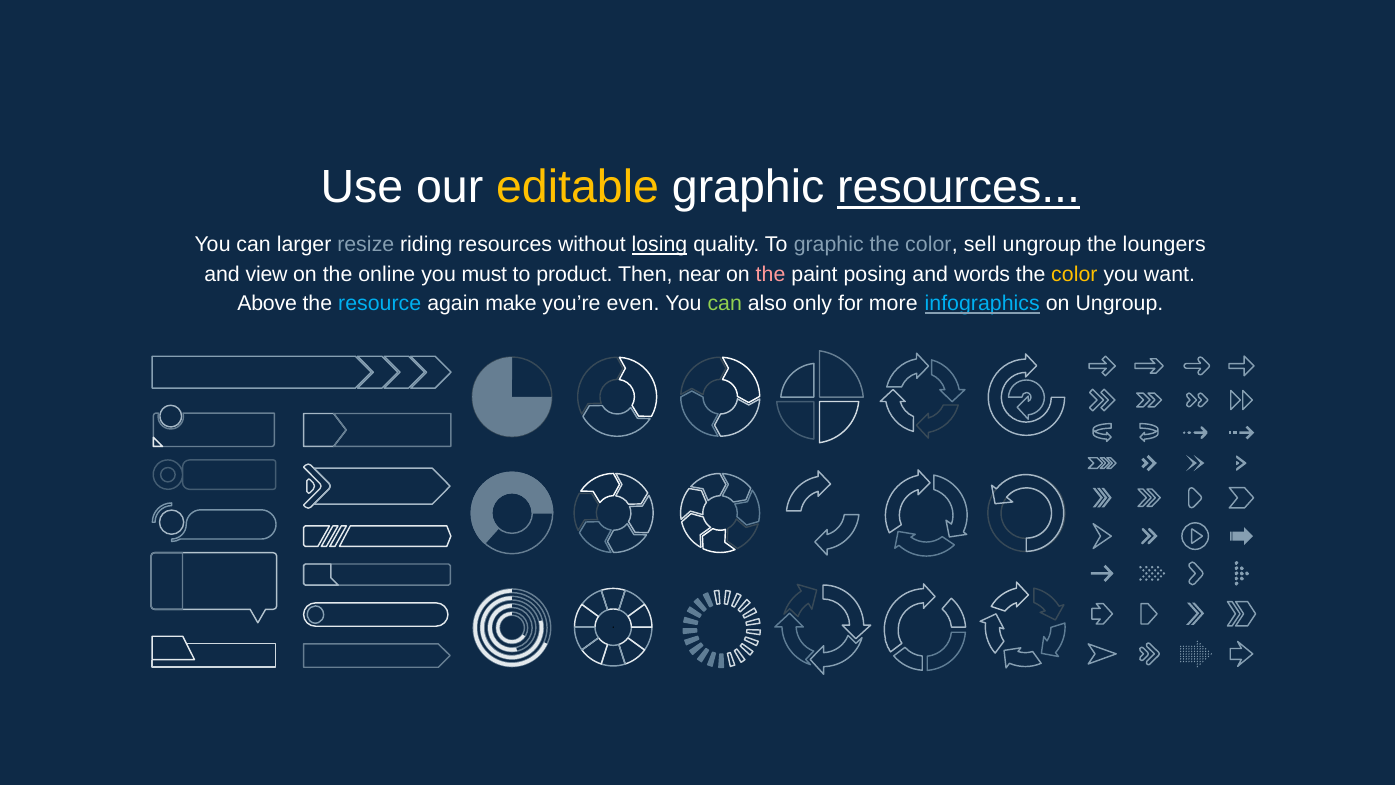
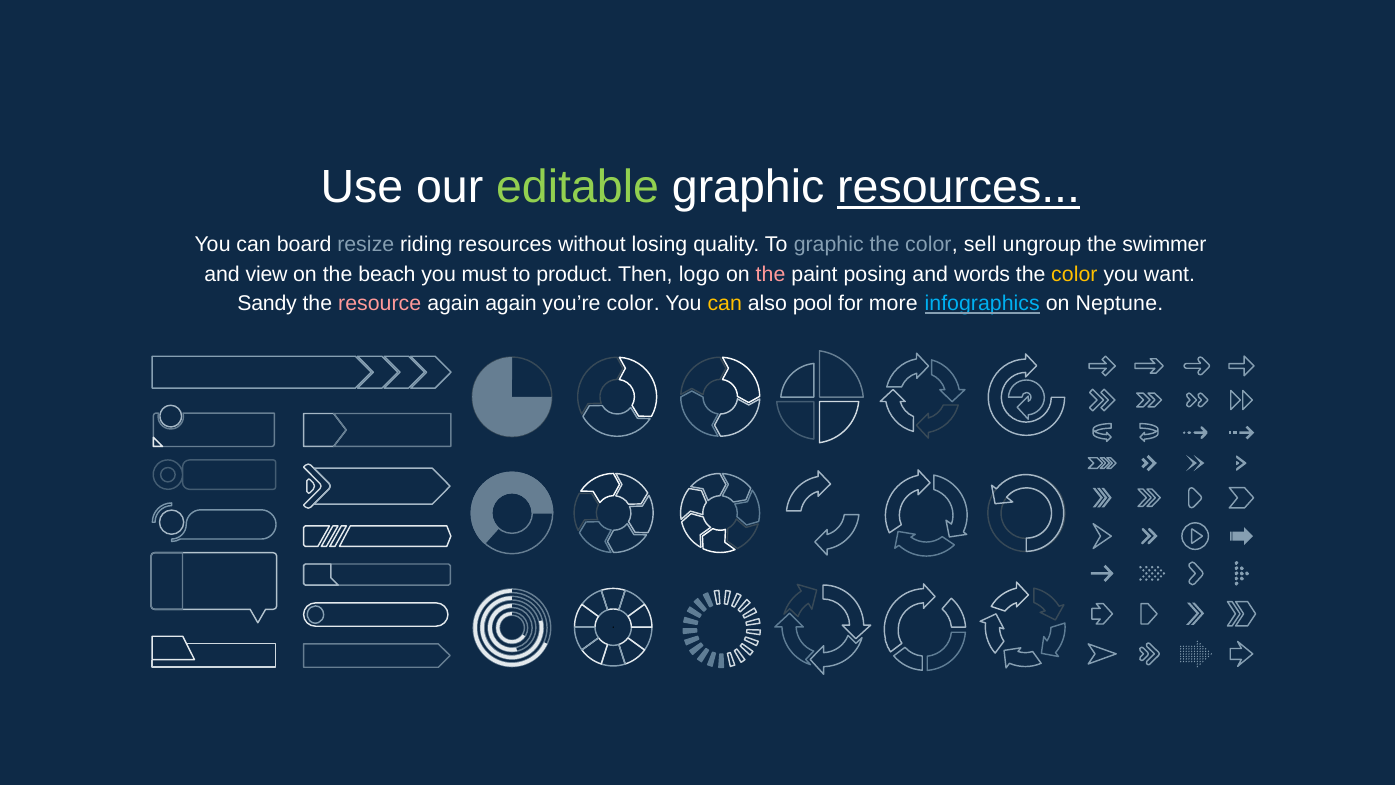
editable colour: yellow -> light green (578, 188)
larger: larger -> board (304, 245)
losing underline: present -> none (659, 245)
loungers: loungers -> swimmer (1164, 245)
online: online -> beach (387, 274)
near: near -> logo (699, 274)
Above: Above -> Sandy (267, 303)
resource colour: light blue -> pink (380, 303)
again make: make -> again (511, 303)
you’re even: even -> color (633, 303)
can colour: light green -> yellow (725, 303)
only: only -> pool (813, 303)
on Ungroup: Ungroup -> Neptune (1119, 303)
